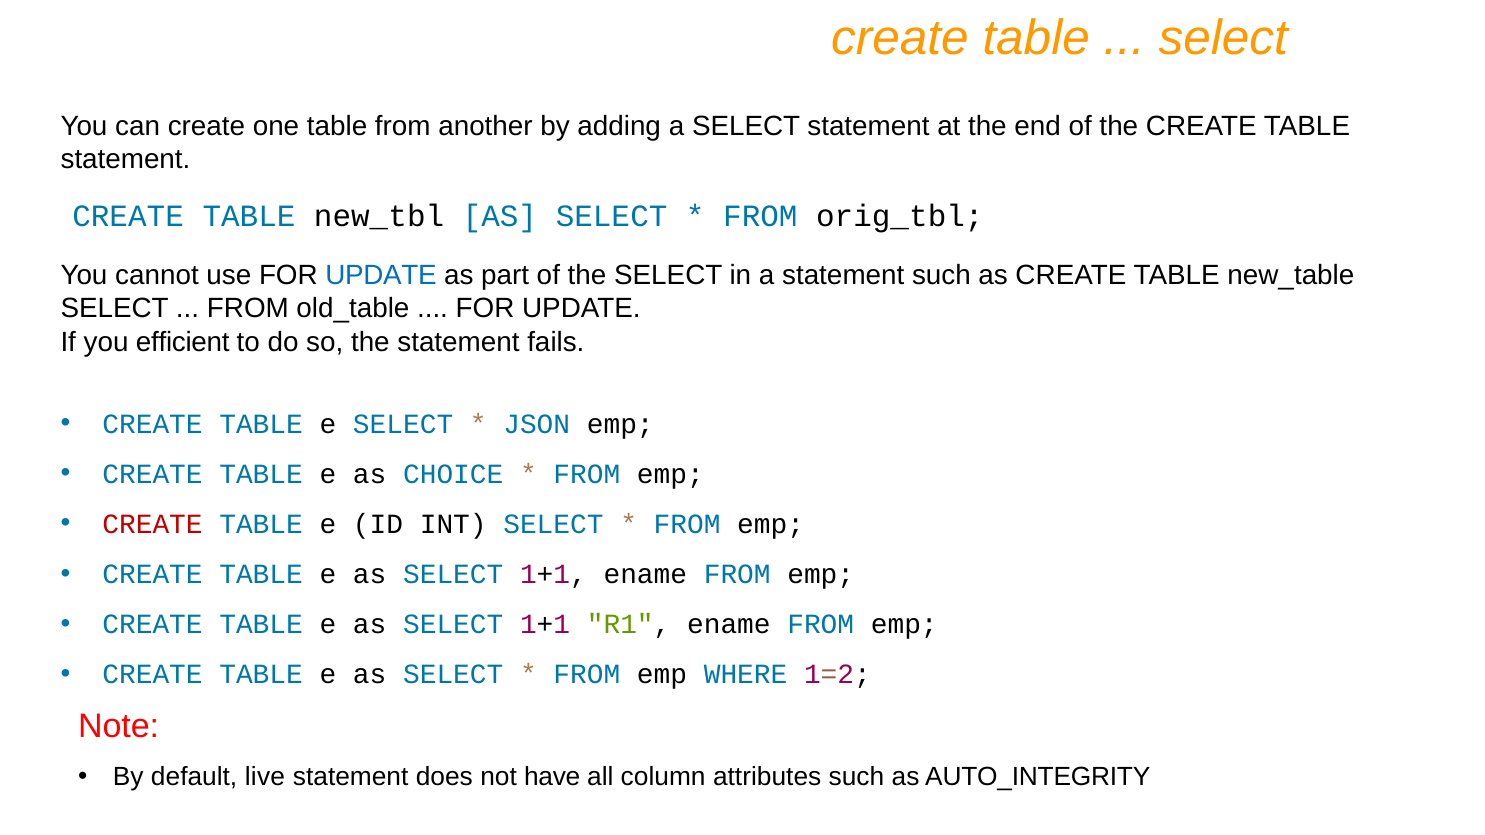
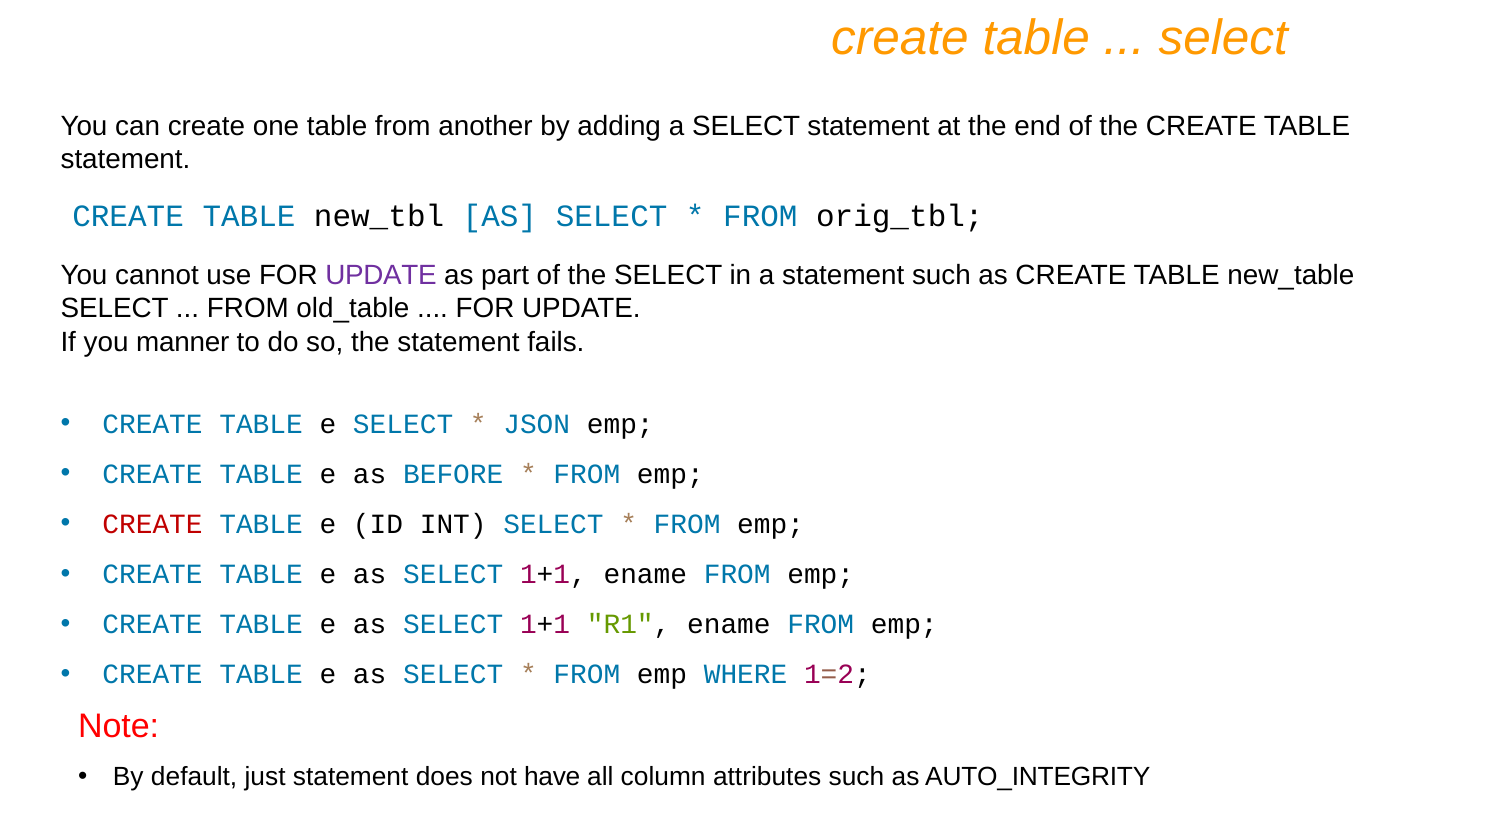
UPDATE colour: blue -> purple (381, 275)
efficient: efficient -> manner (183, 342)
CHOICE: CHOICE -> BEFORE (453, 474)
live: live -> just (265, 777)
